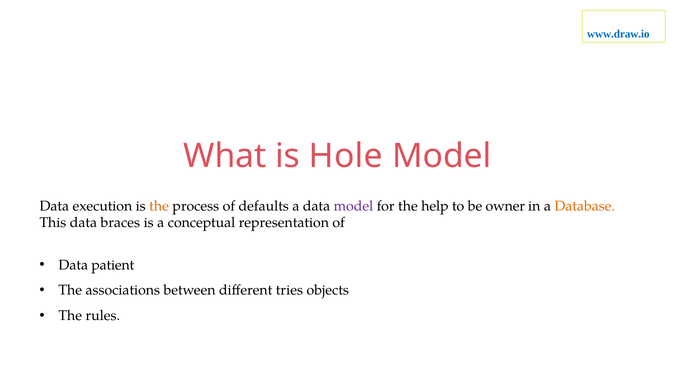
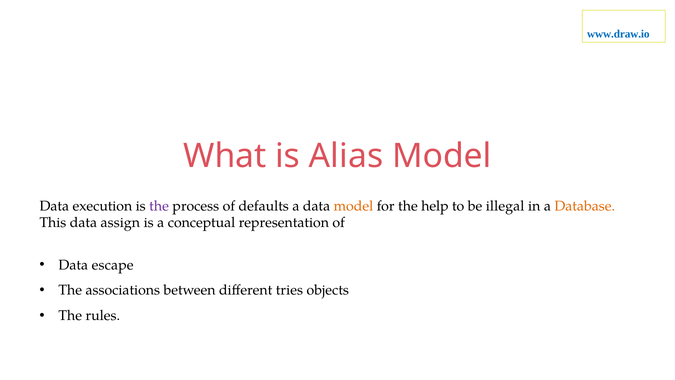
Hole: Hole -> Alias (346, 156)
the colour: orange -> purple (159, 206)
model colour: purple -> orange (353, 206)
owner: owner -> illegal (505, 206)
braces: braces -> assign (120, 223)
patient: patient -> escape (113, 265)
